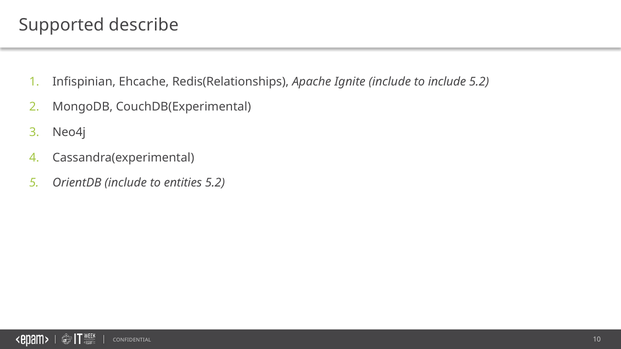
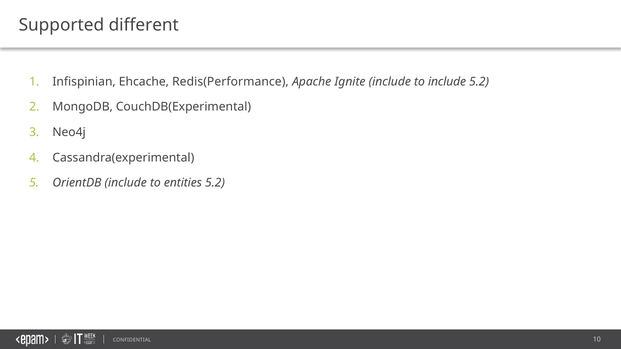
describe: describe -> different (144, 25)
Redis(Relationships: Redis(Relationships -> Redis(Performance (230, 82)
